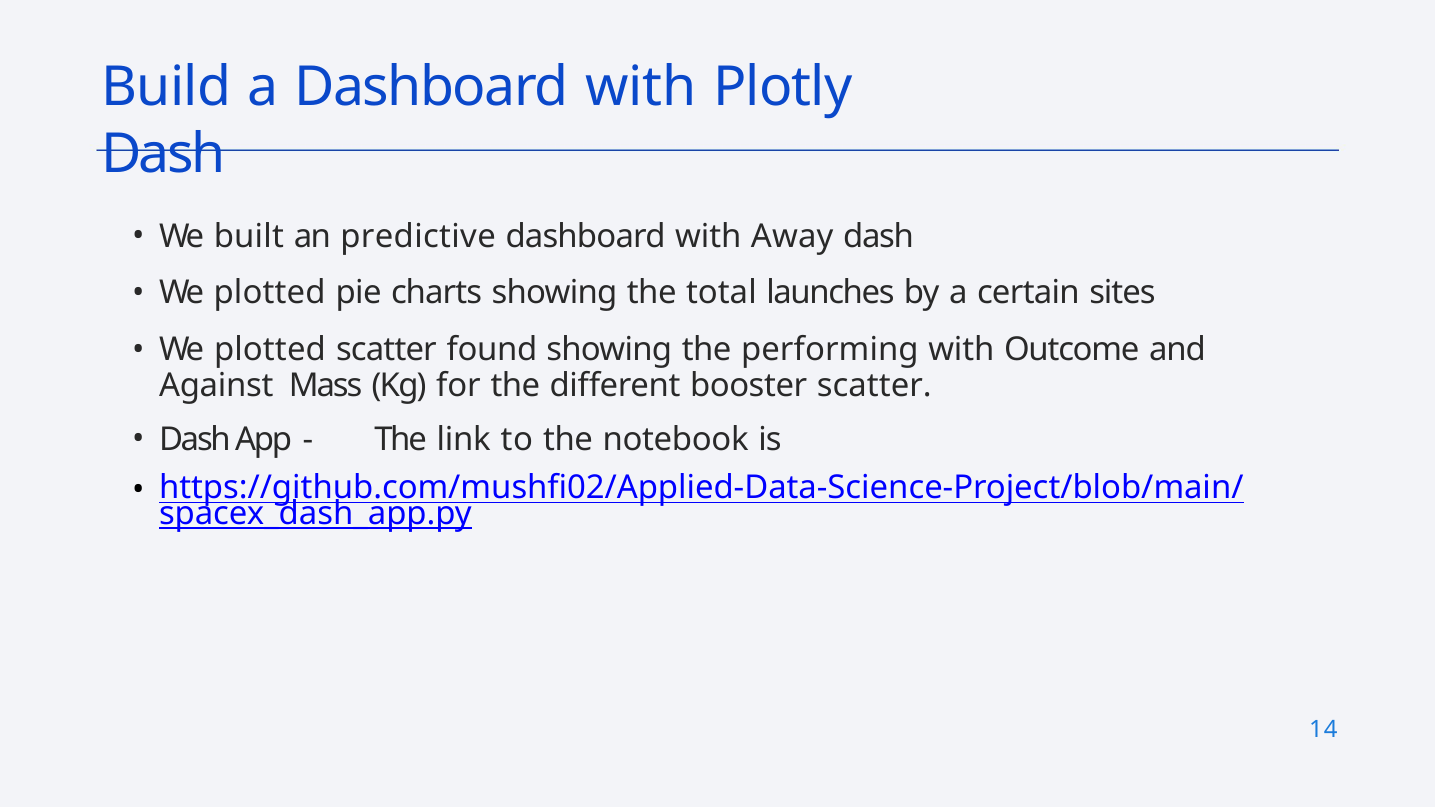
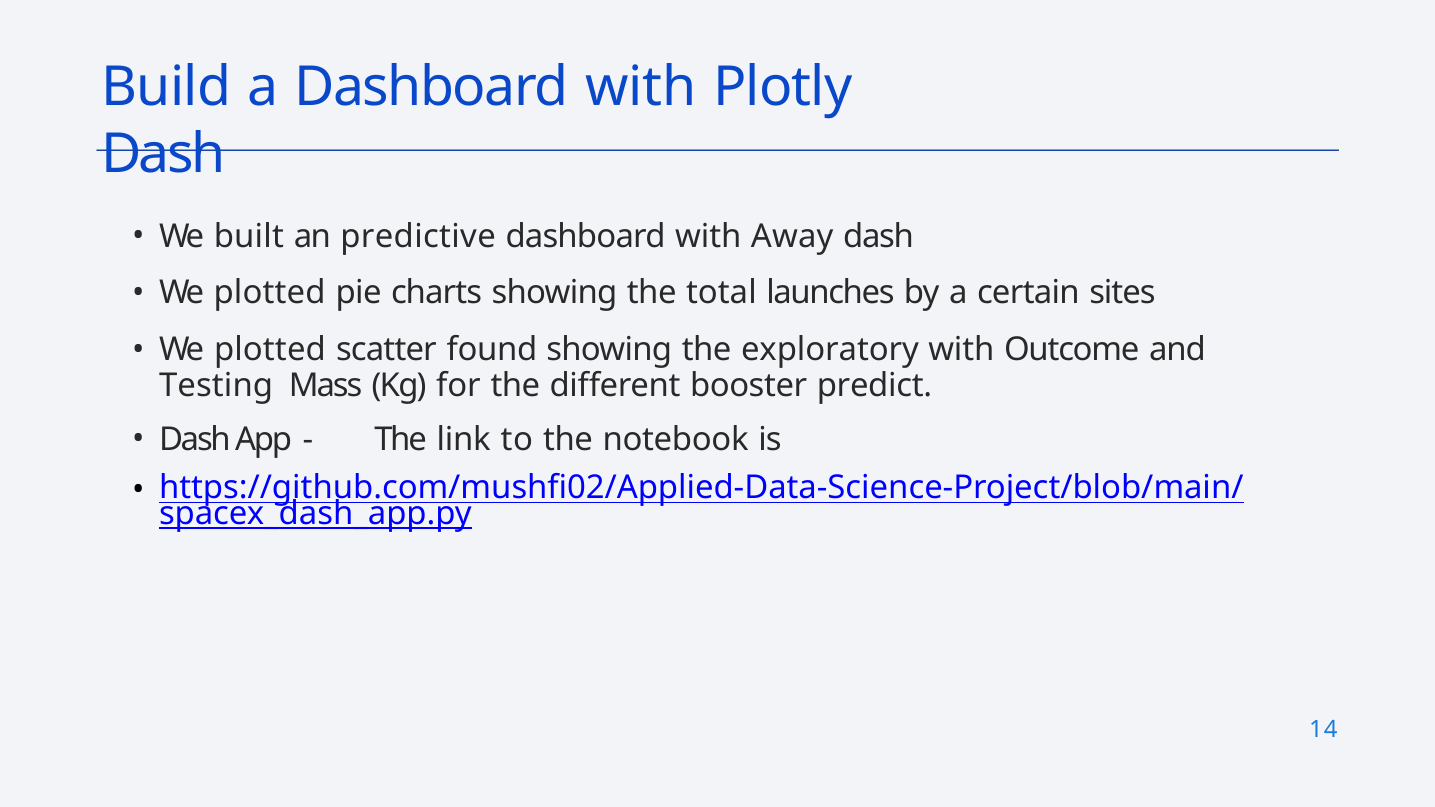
performing: performing -> exploratory (830, 350)
Against: Against -> Testing (216, 385)
booster scatter: scatter -> predict (875, 385)
